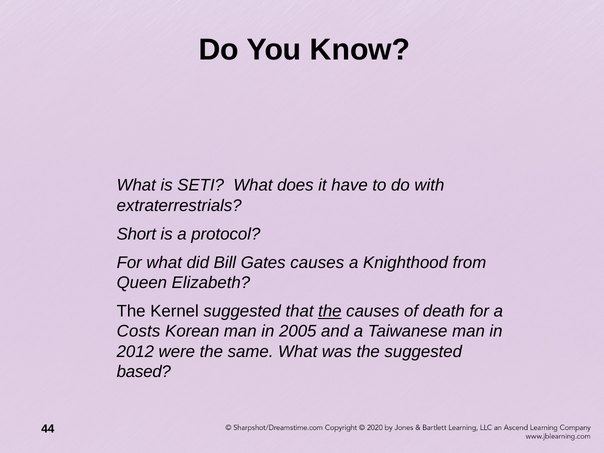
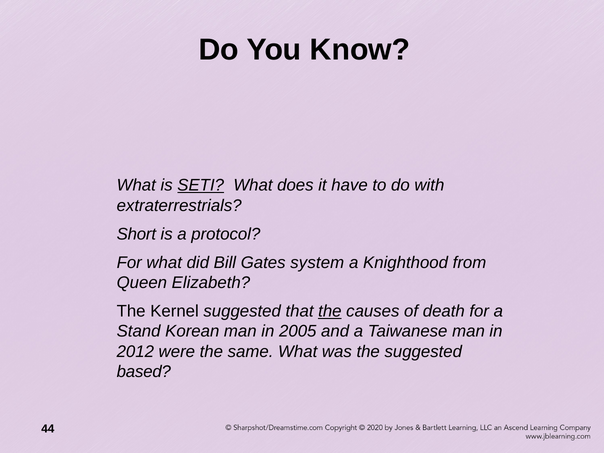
SETI underline: none -> present (201, 185)
Gates causes: causes -> system (317, 263)
Costs: Costs -> Stand (139, 331)
